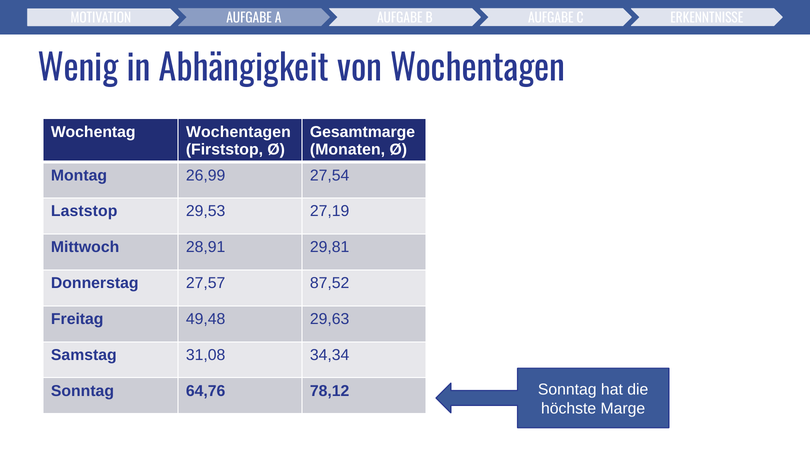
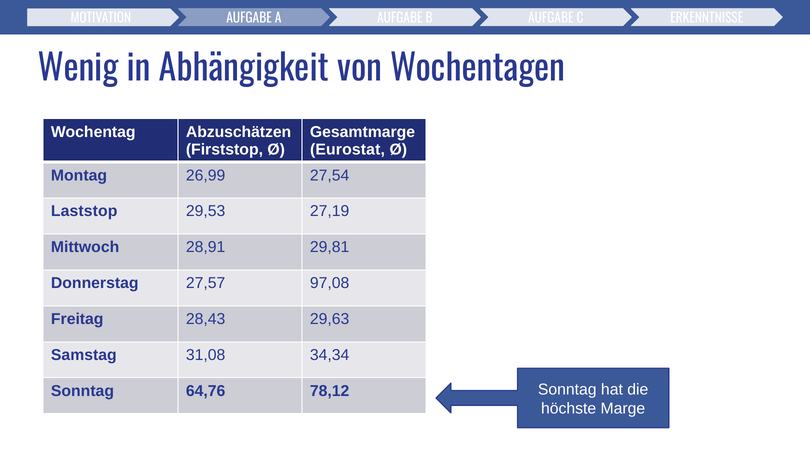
Wochentag Wochentagen: Wochentagen -> Abzuschätzen (239, 132)
Monaten: Monaten -> Eurostat (347, 150)
87,52: 87,52 -> 97,08 (330, 283)
49,48: 49,48 -> 28,43 (206, 319)
